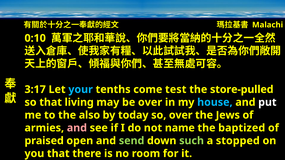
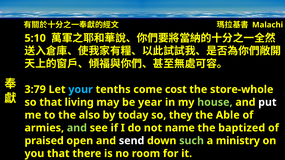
0:10: 0:10 -> 5:10 (35, 38)
3:17: 3:17 -> 3:79 (35, 90)
test: test -> cost (176, 90)
store-pulled: store-pulled -> store-whole (242, 90)
be over: over -> year (150, 102)
house colour: light blue -> light green (215, 102)
so over: over -> they (181, 115)
Jews: Jews -> Able (228, 115)
and colour: pink -> light green (77, 128)
send colour: light green -> white (132, 141)
stopped: stopped -> ministry (238, 141)
